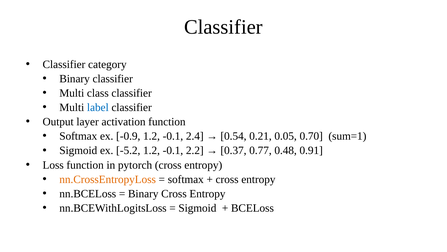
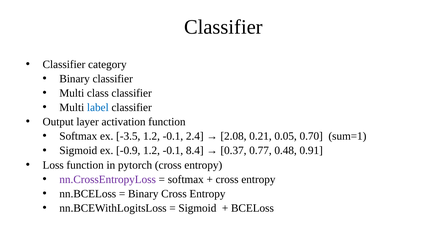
-0.9: -0.9 -> -3.5 (128, 136)
0.54: 0.54 -> 2.08 (233, 136)
-5.2: -5.2 -> -0.9 (128, 150)
2.2: 2.2 -> 8.4 (195, 150)
nn.CrossEntropyLoss colour: orange -> purple (108, 179)
